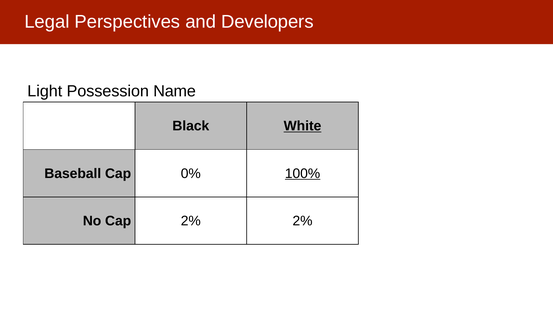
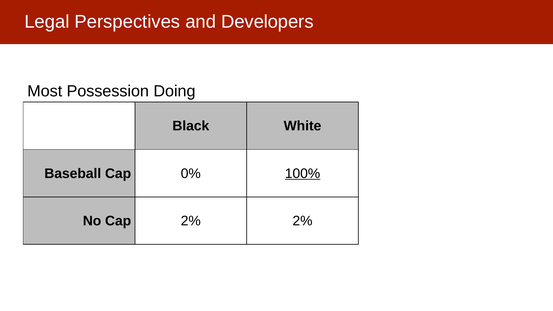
Light: Light -> Most (45, 91)
Name: Name -> Doing (174, 91)
White underline: present -> none (303, 126)
